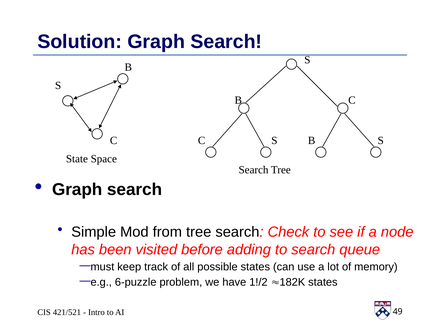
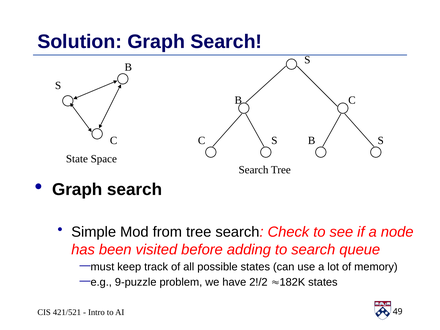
6-puzzle: 6-puzzle -> 9-puzzle (136, 282)
1!/2: 1!/2 -> 2!/2 (258, 282)
